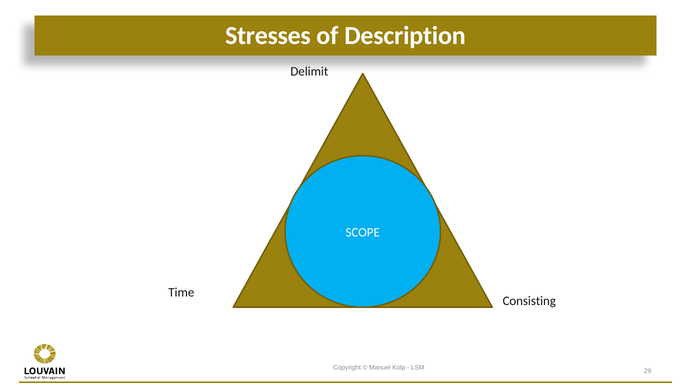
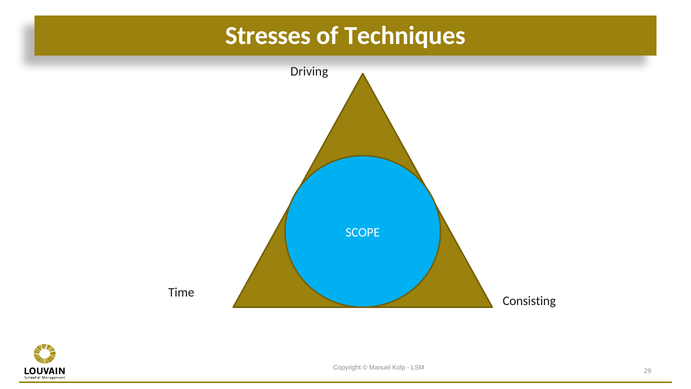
Description: Description -> Techniques (405, 35)
Delimit: Delimit -> Driving (309, 72)
